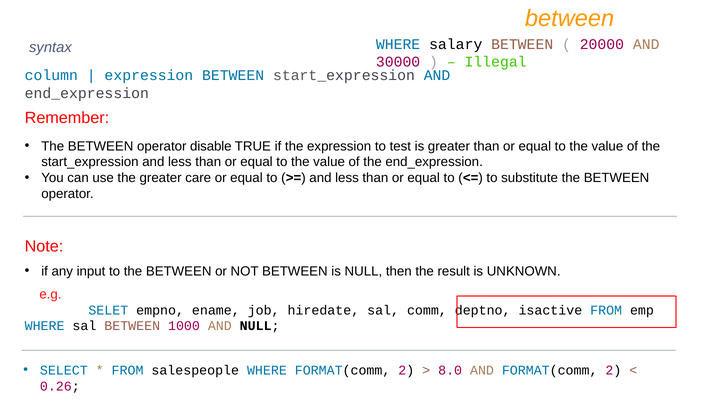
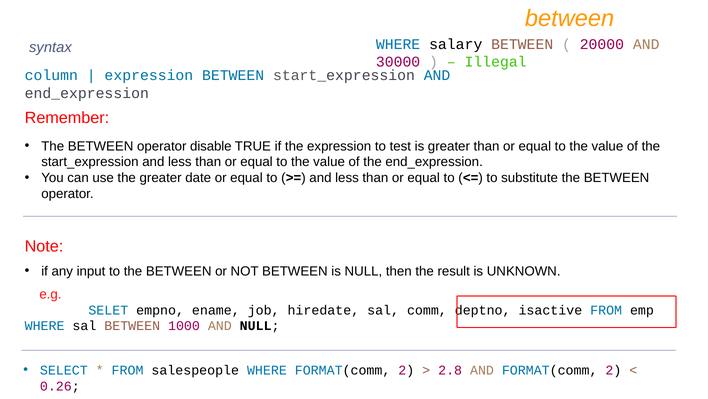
care: care -> date (198, 178)
8.0: 8.0 -> 2.8 (450, 370)
